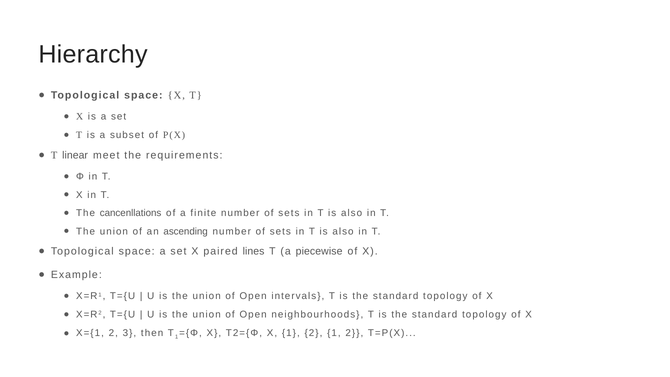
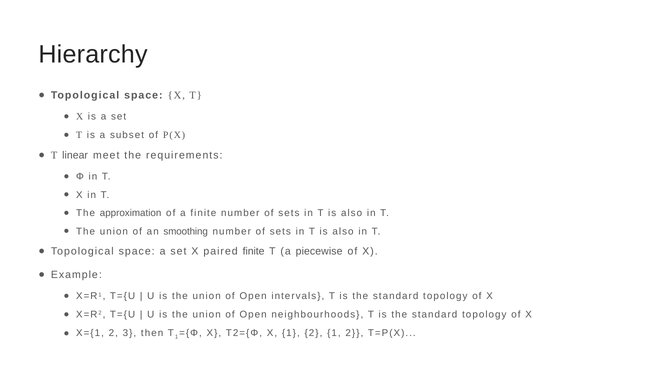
cancenllations: cancenllations -> approximation (131, 213)
ascending: ascending -> smoothing (186, 231)
paired lines: lines -> finite (254, 251)
